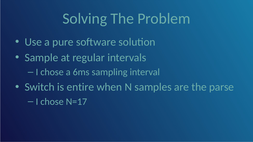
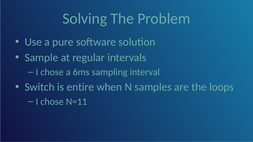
parse: parse -> loops (222, 87)
N=17: N=17 -> N=11 (76, 102)
